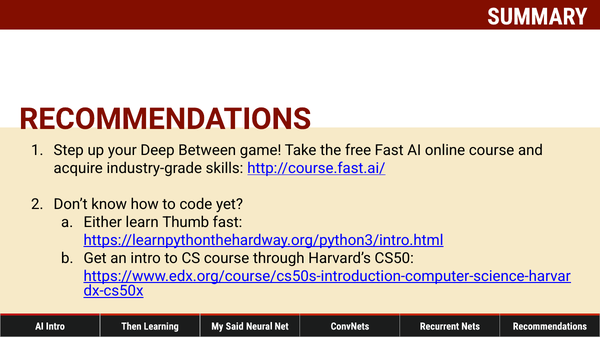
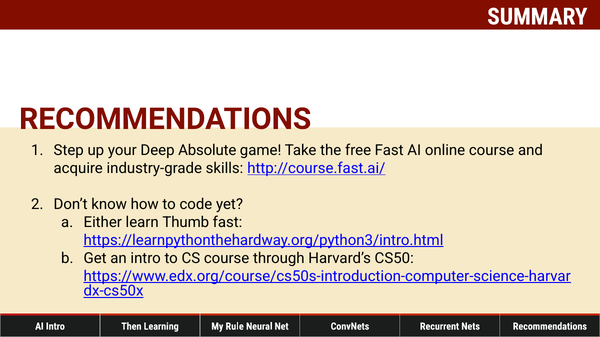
Between: Between -> Absolute (207, 150)
Said: Said -> Rule (235, 327)
